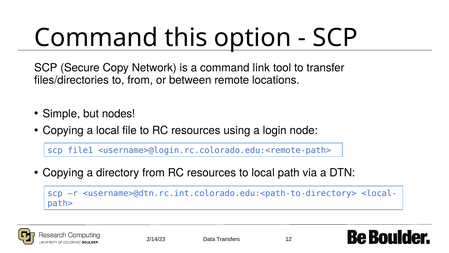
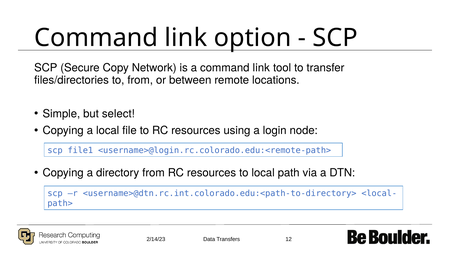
this: this -> link (186, 38)
nodes: nodes -> select (118, 113)
